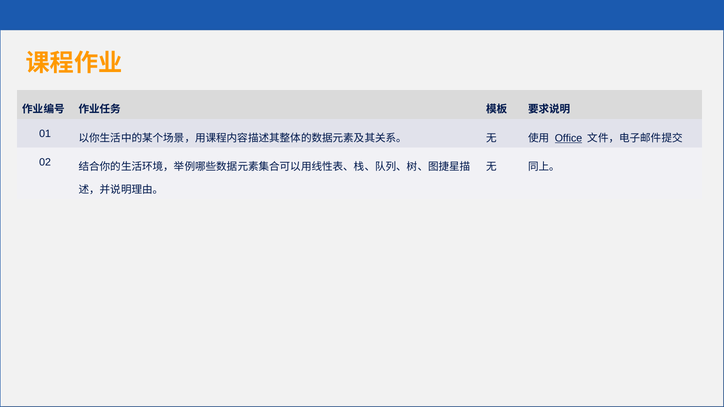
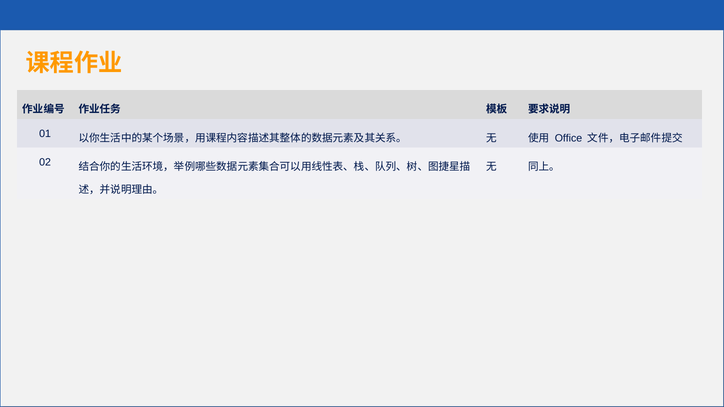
Office underline: present -> none (568, 138)
